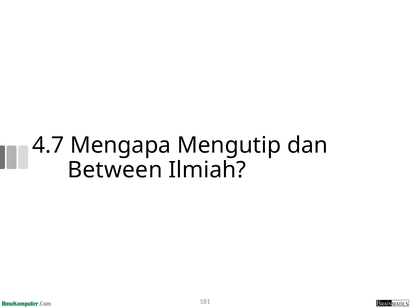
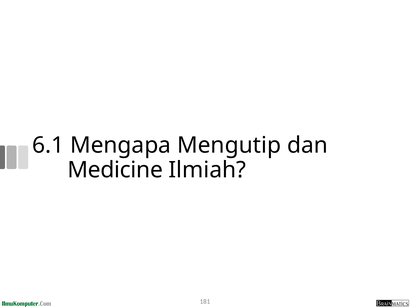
4.7: 4.7 -> 6.1 (48, 145)
Between: Between -> Medicine (115, 170)
